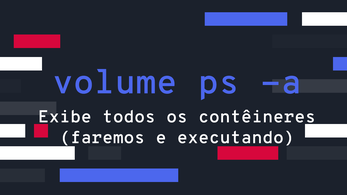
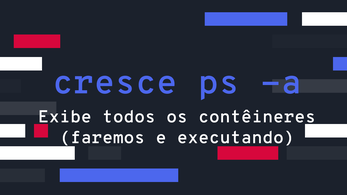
volume: volume -> cresce (115, 82)
